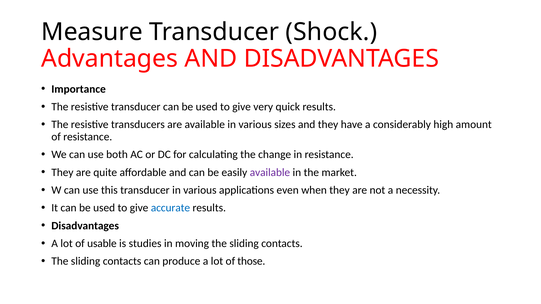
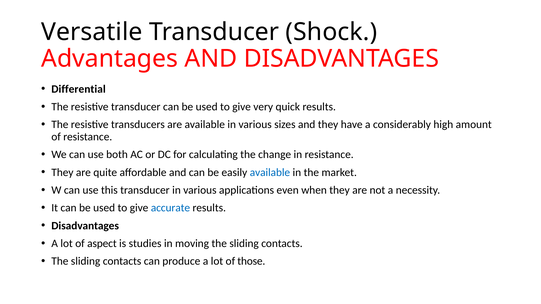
Measure: Measure -> Versatile (92, 32)
Importance: Importance -> Differential (79, 89)
available colour: purple -> blue (270, 172)
usable: usable -> aspect (102, 244)
